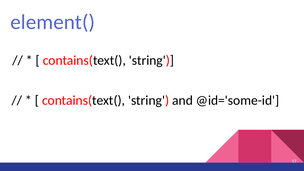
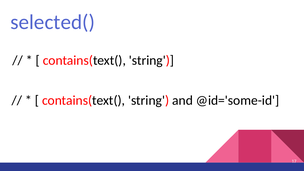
element(: element( -> selected( (53, 22)
